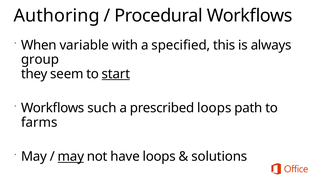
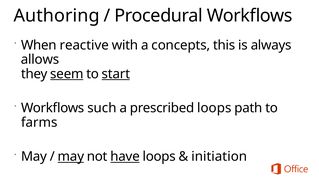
variable: variable -> reactive (84, 45)
specified: specified -> concepts (181, 45)
group: group -> allows (40, 59)
seem underline: none -> present (67, 74)
have underline: none -> present (125, 156)
solutions: solutions -> initiation (219, 156)
